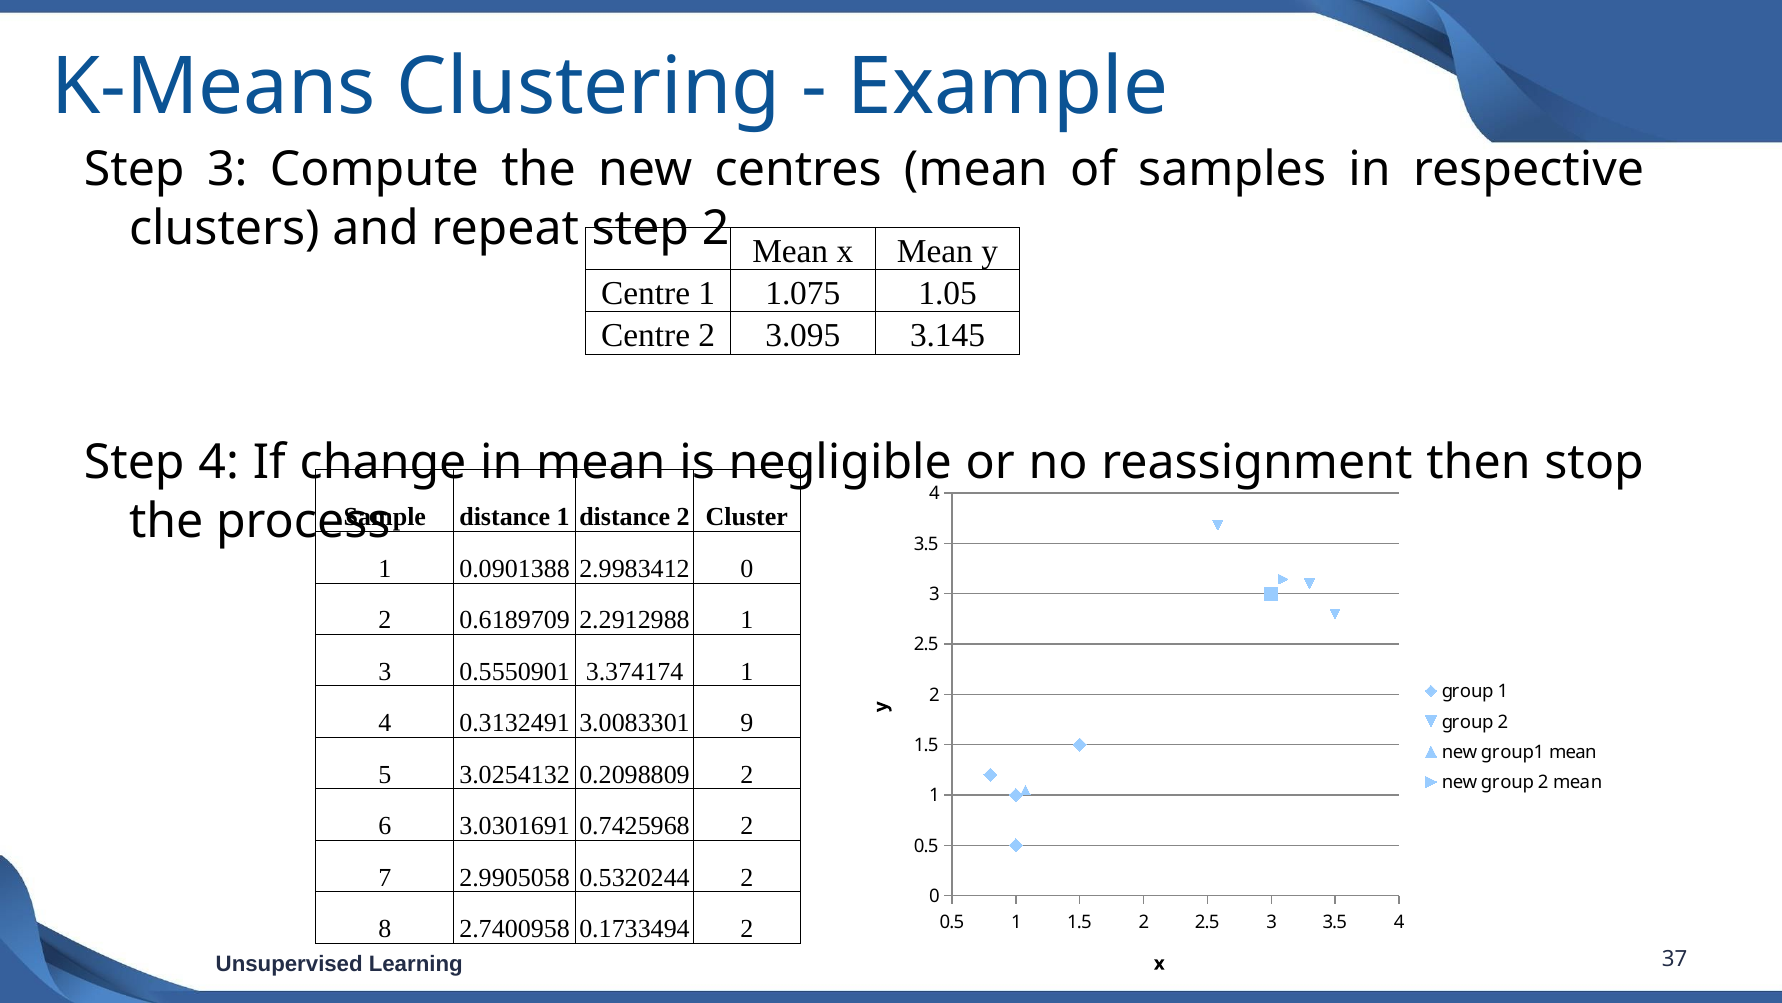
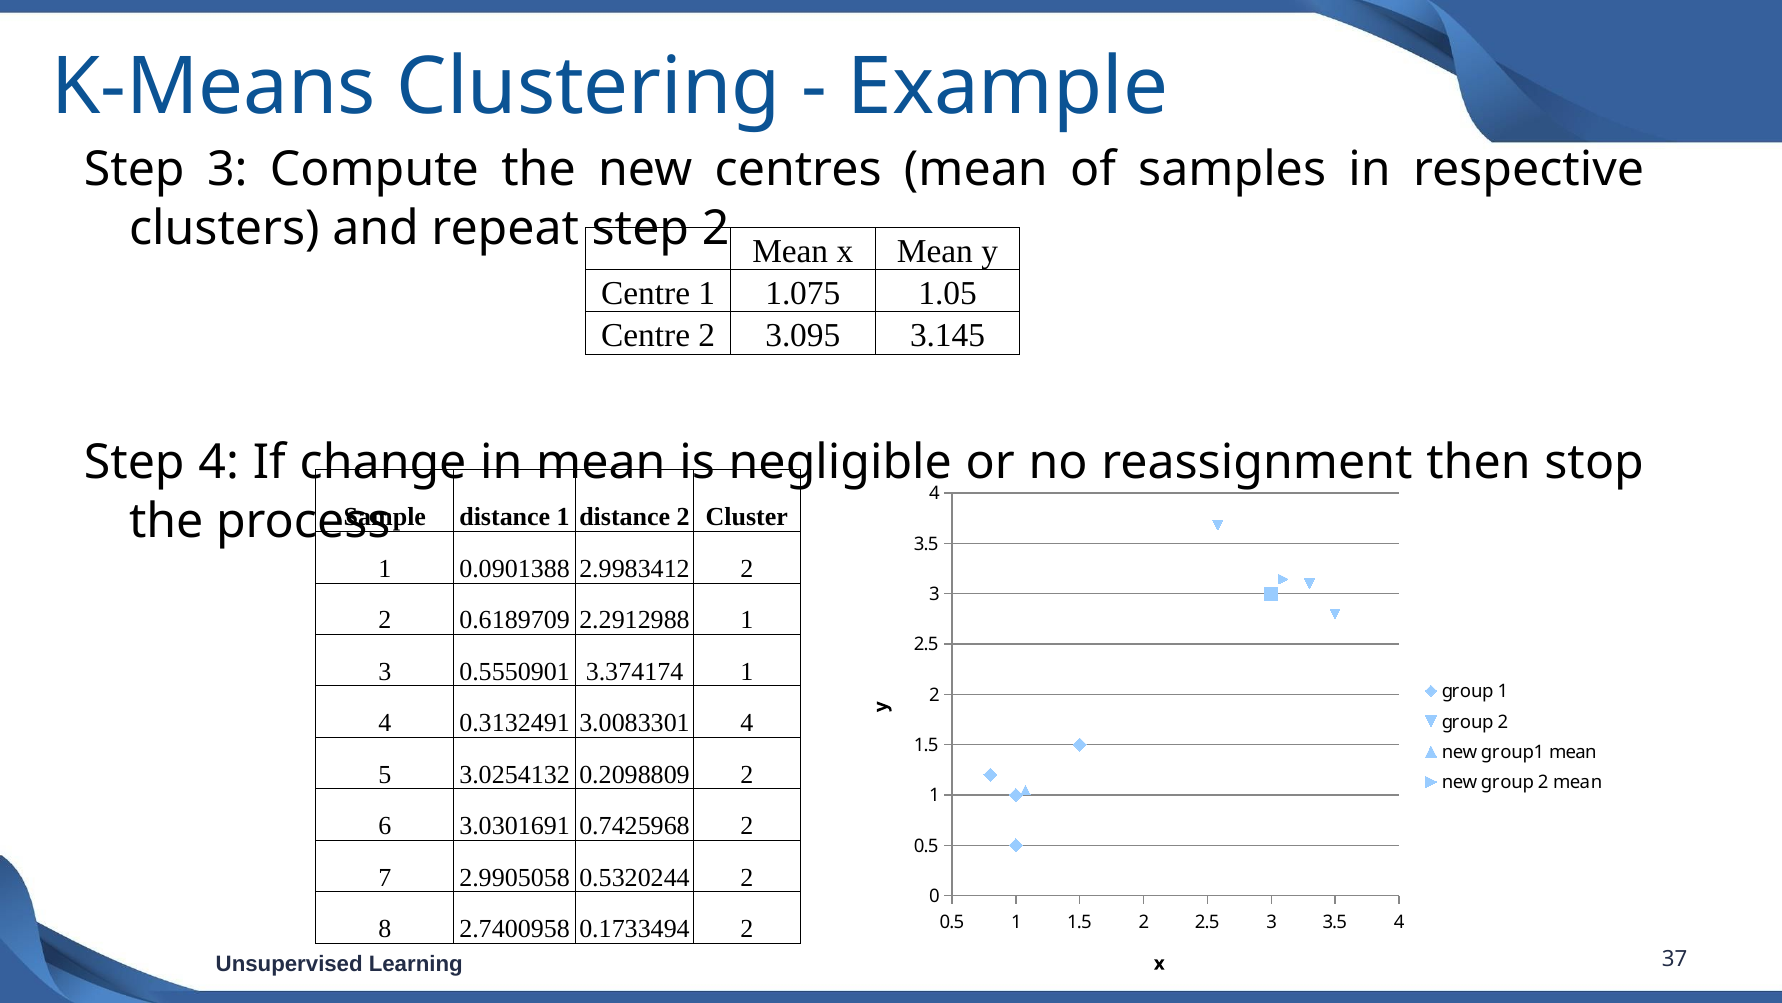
2.9983412 0: 0 -> 2 (747, 568)
3.0083301 9: 9 -> 4 (747, 723)
